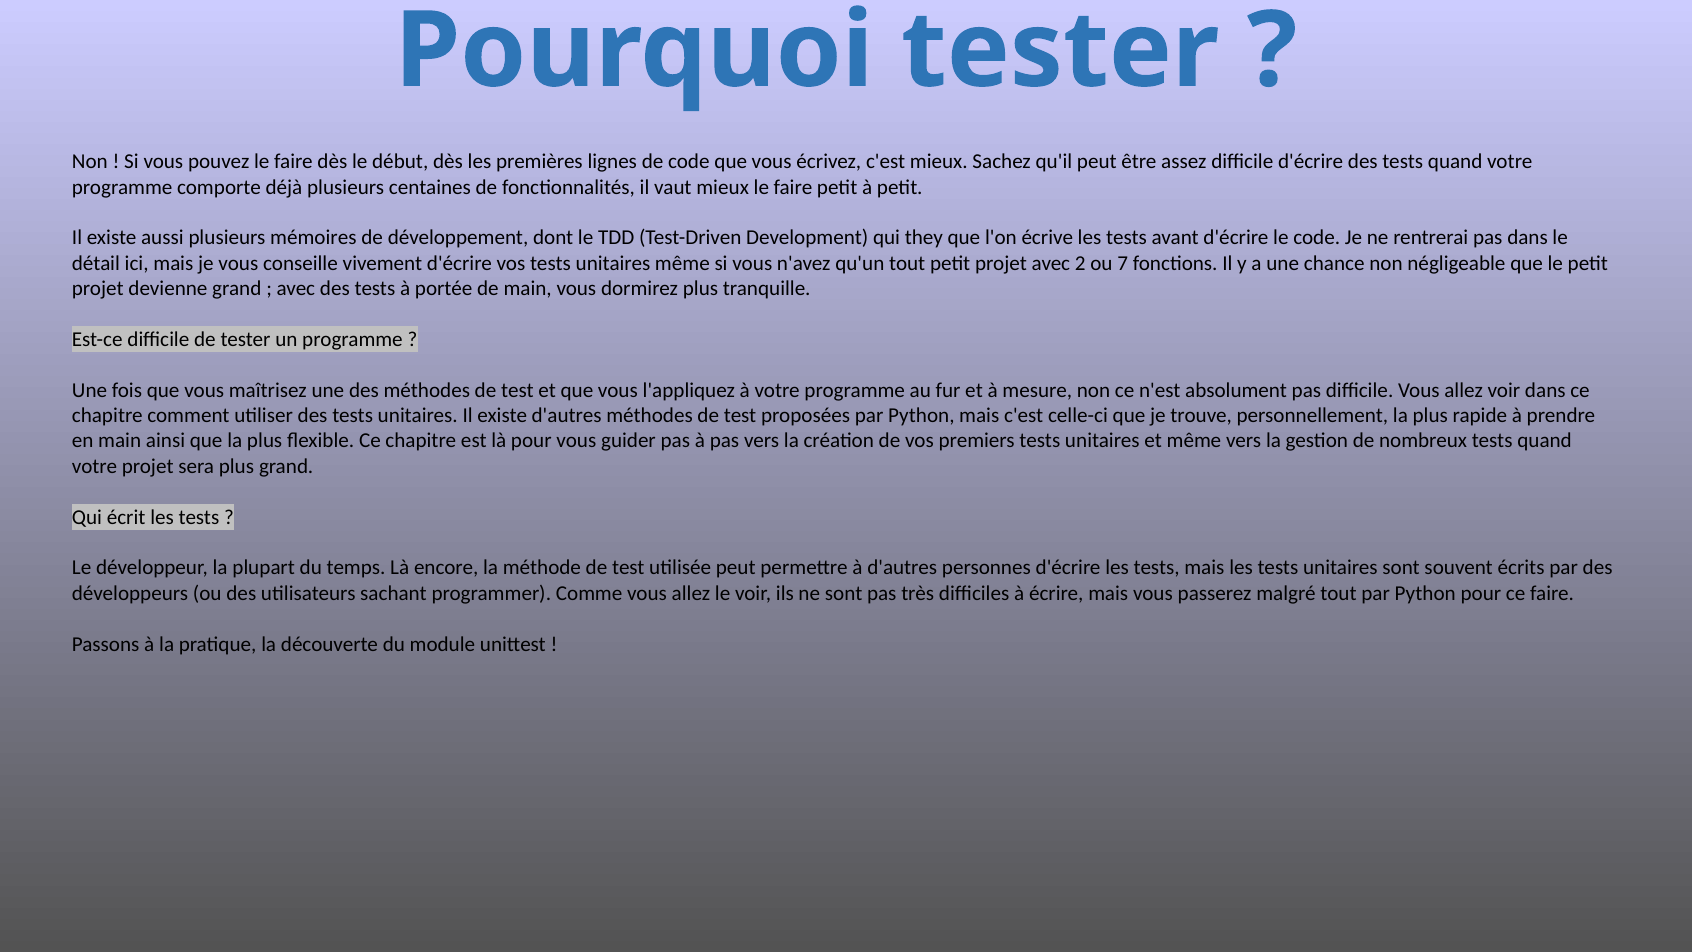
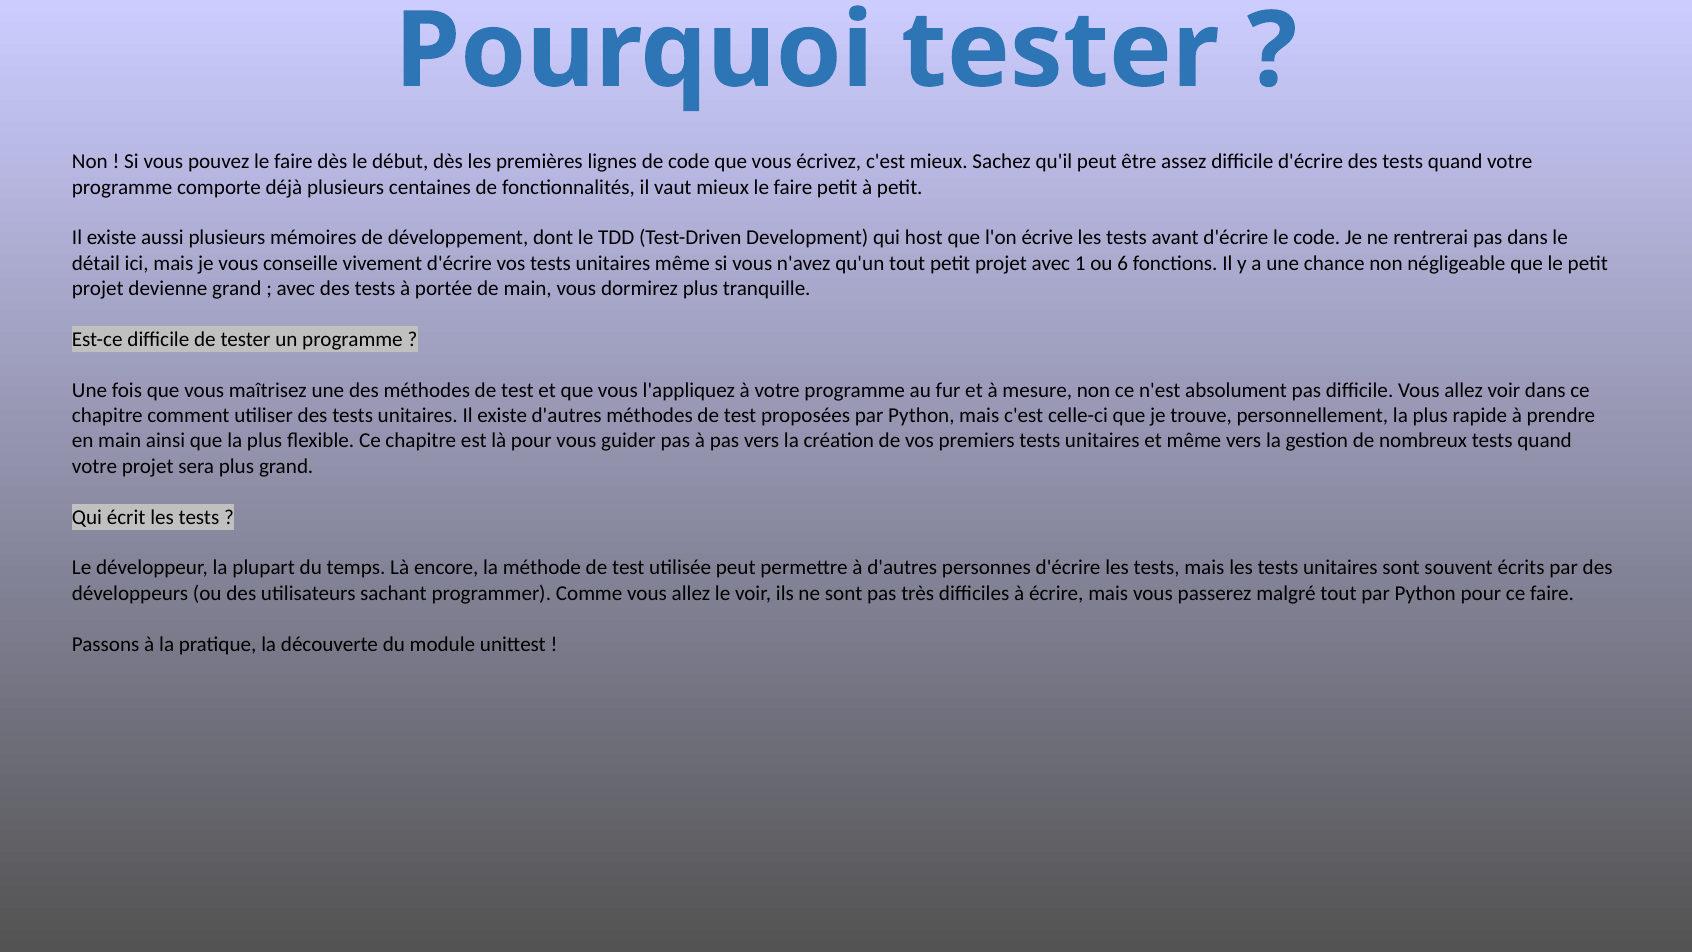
they: they -> host (924, 238)
2: 2 -> 1 (1080, 263)
7: 7 -> 6 (1123, 263)
